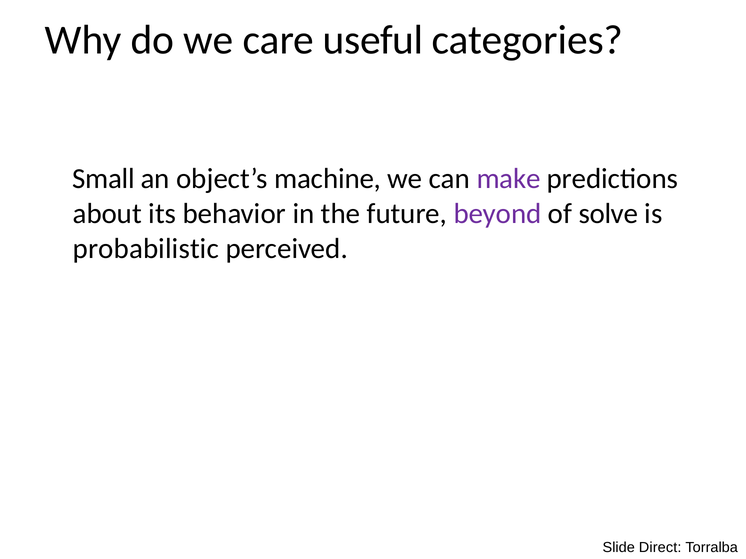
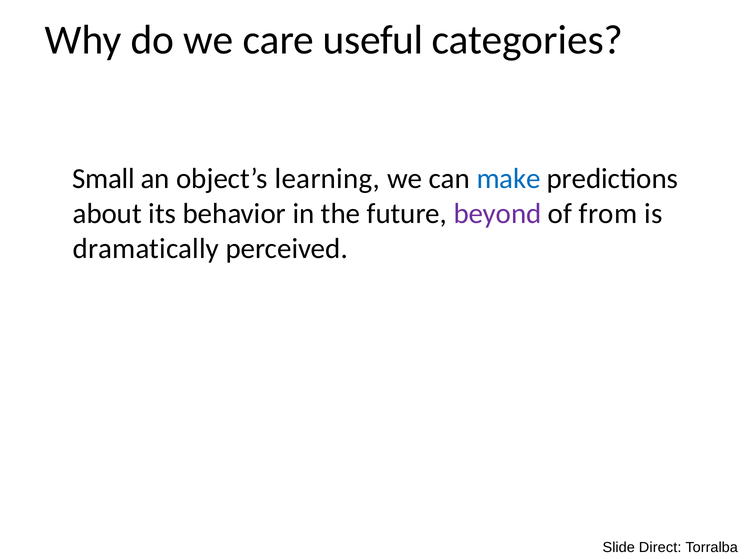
machine: machine -> learning (327, 179)
make colour: purple -> blue (508, 179)
solve: solve -> from (608, 214)
probabilistic: probabilistic -> dramatically (146, 249)
